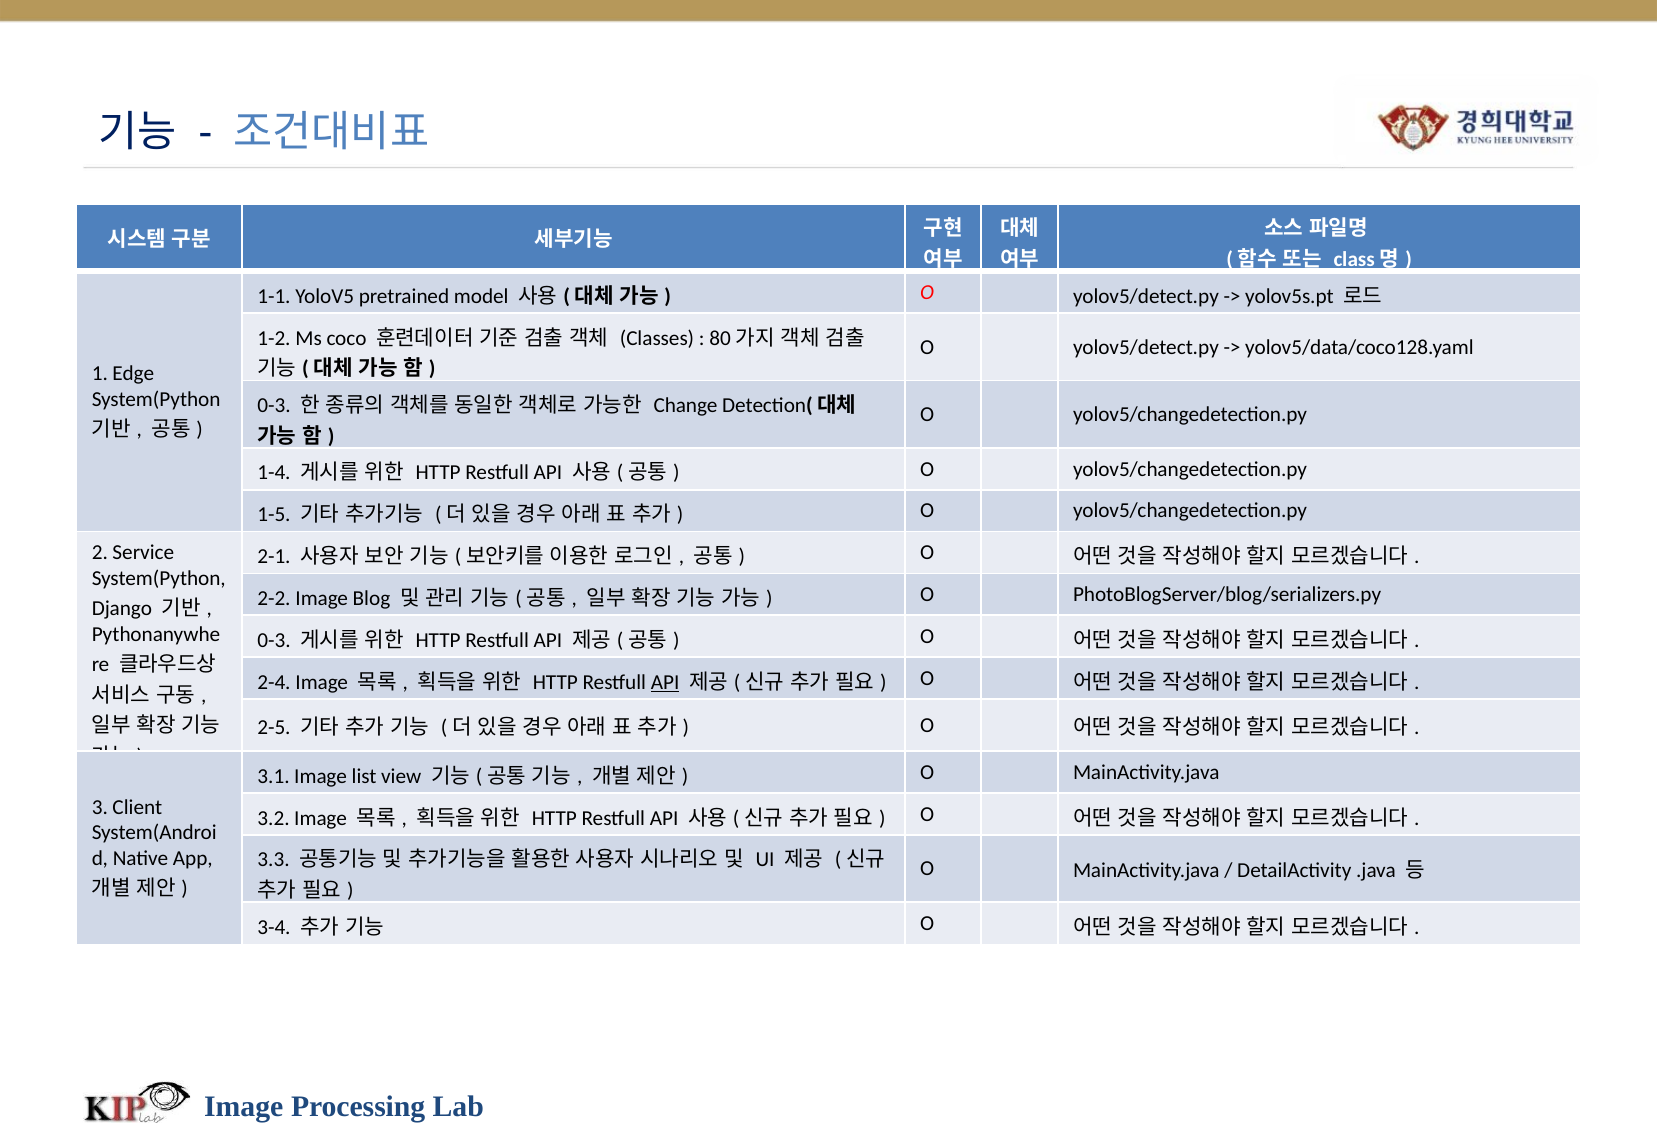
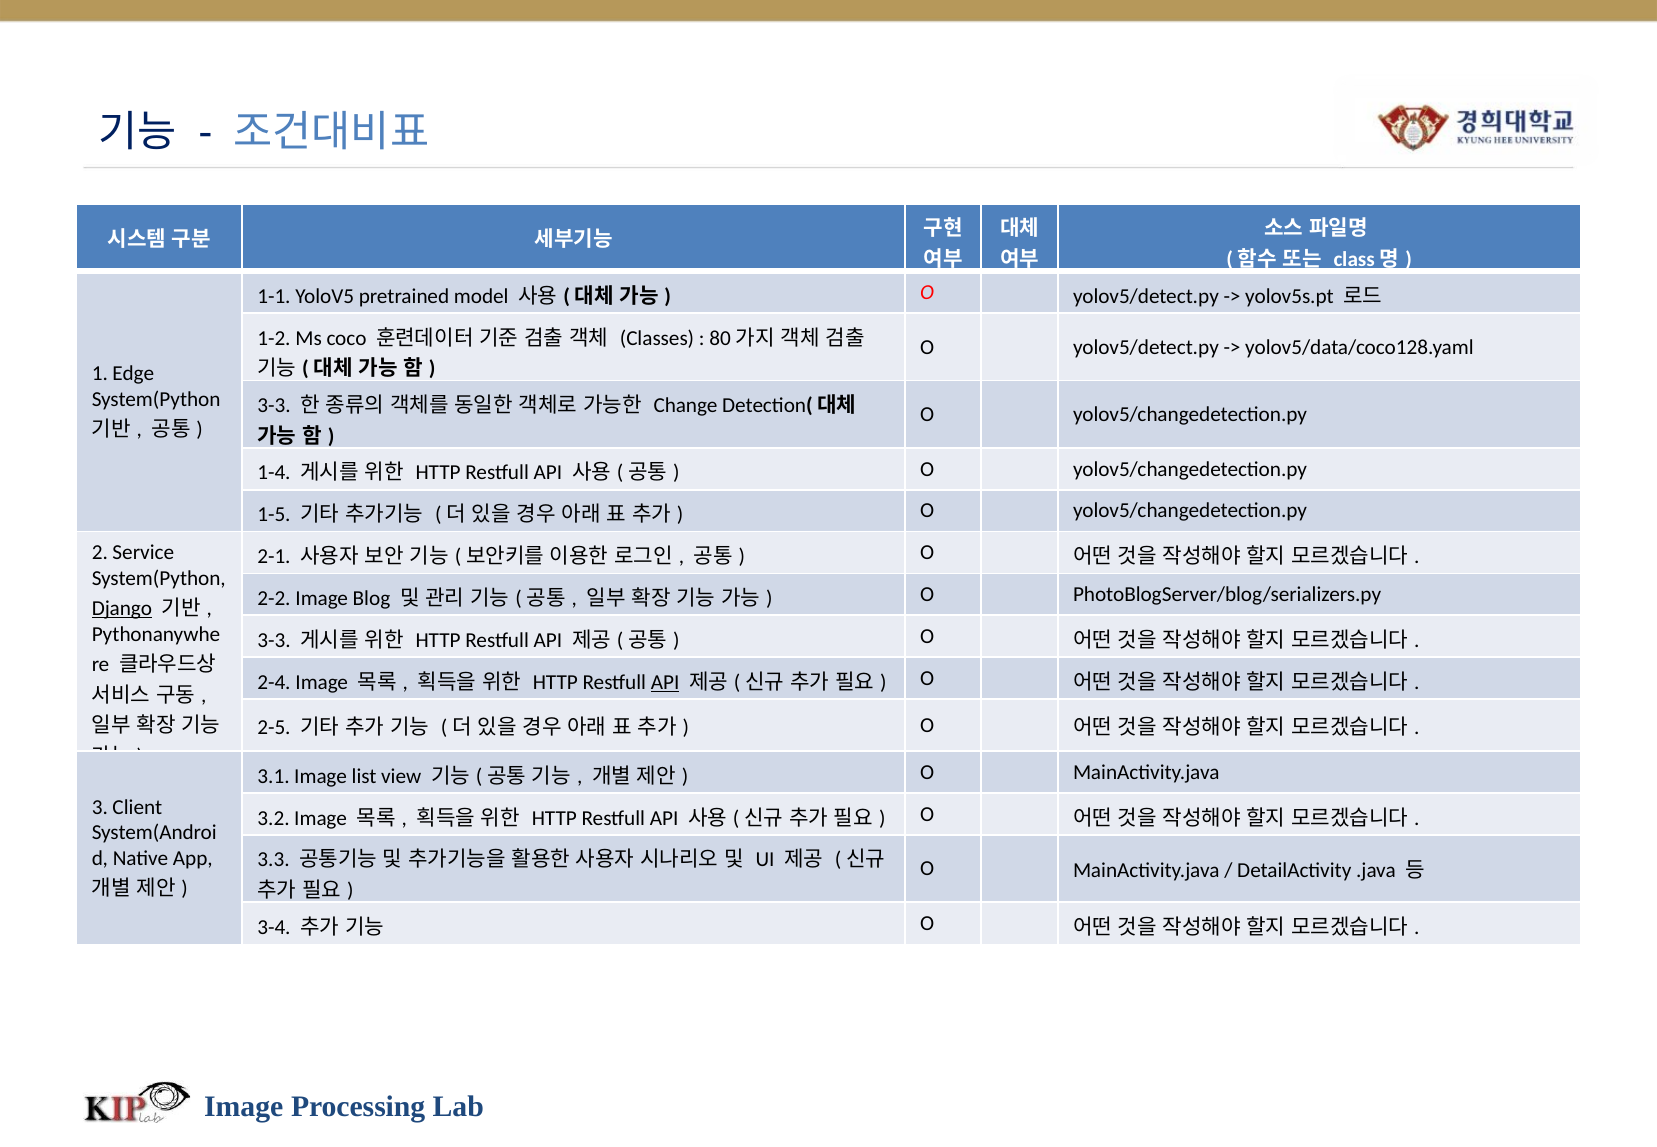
0-3: 0-3 -> 3-3 (274, 406)
Django underline: none -> present (122, 608)
0-3: 0-3 -> 3-3 (274, 640)
